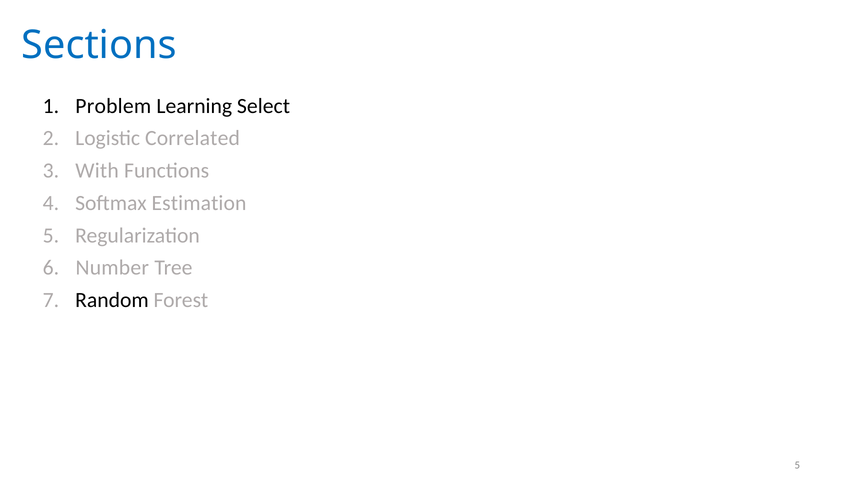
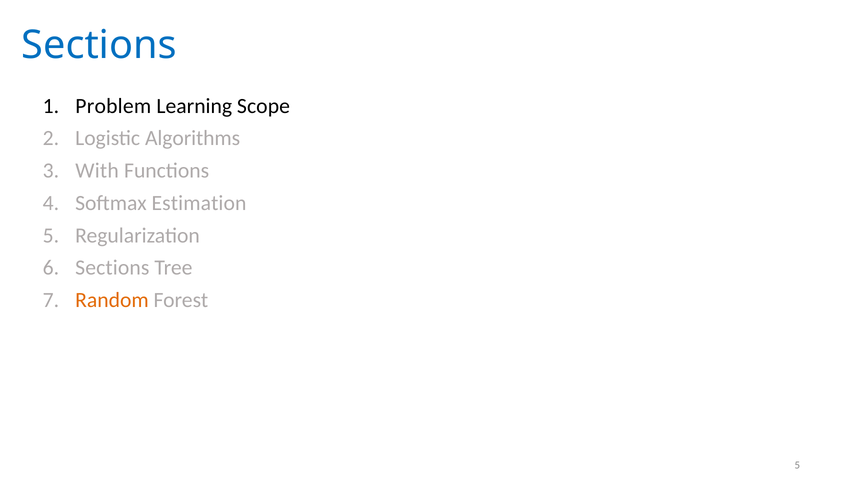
Select: Select -> Scope (263, 106)
Correlated: Correlated -> Algorithms (193, 138)
Number: Number -> Sections (112, 268)
Random colour: black -> orange (112, 300)
